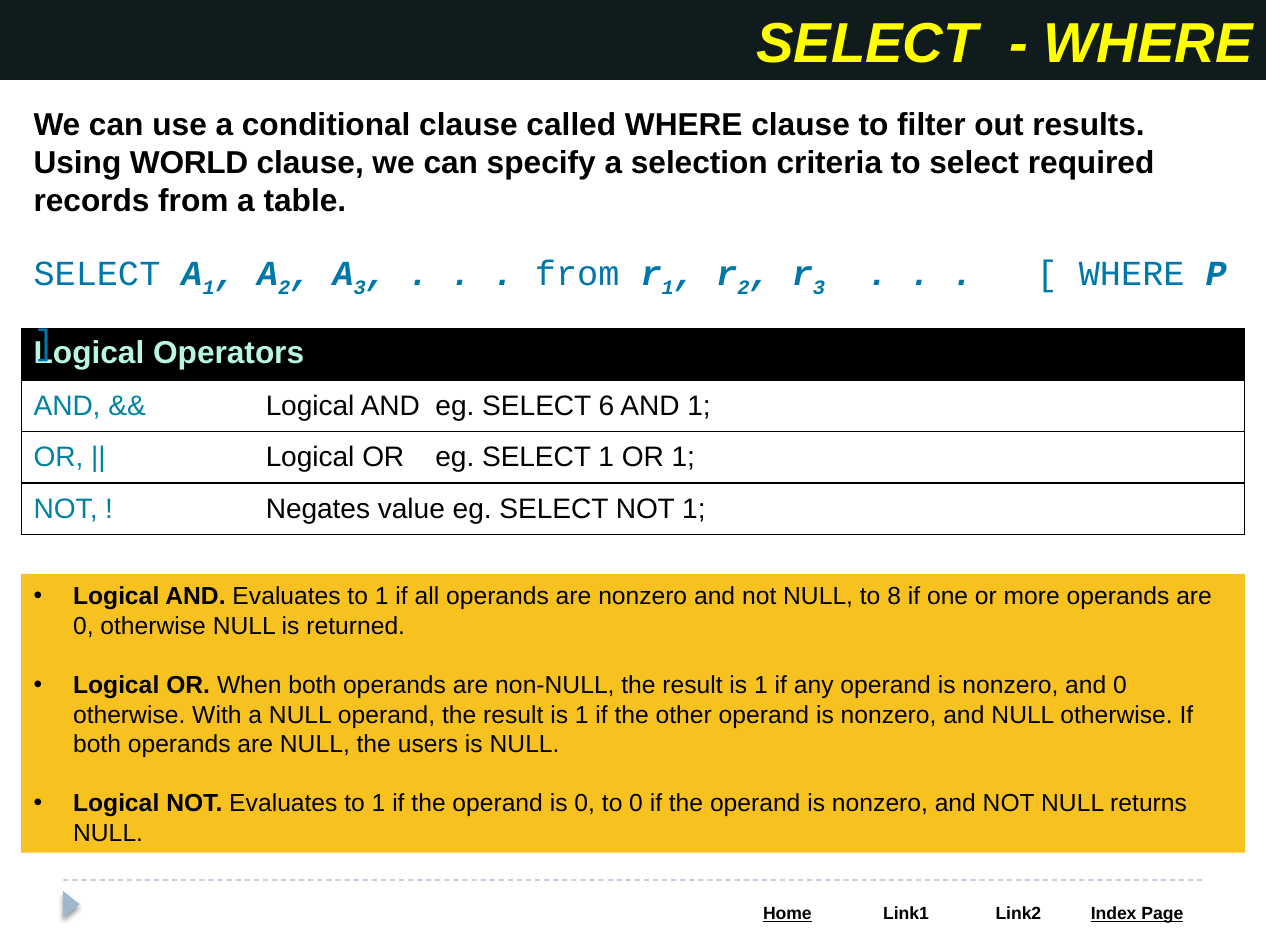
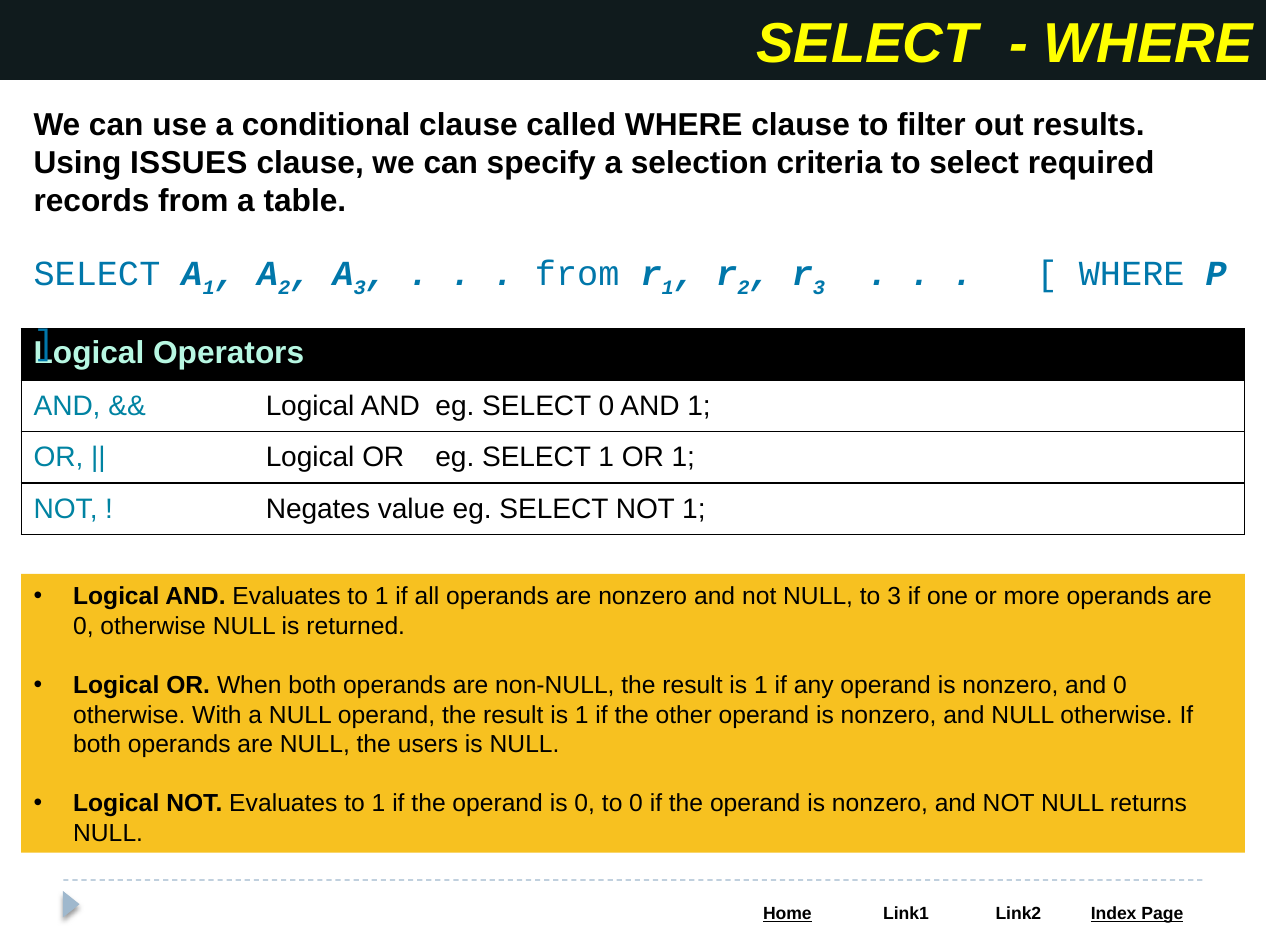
WORLD: WORLD -> ISSUES (189, 163)
SELECT 6: 6 -> 0 (606, 406)
to 8: 8 -> 3 (894, 596)
